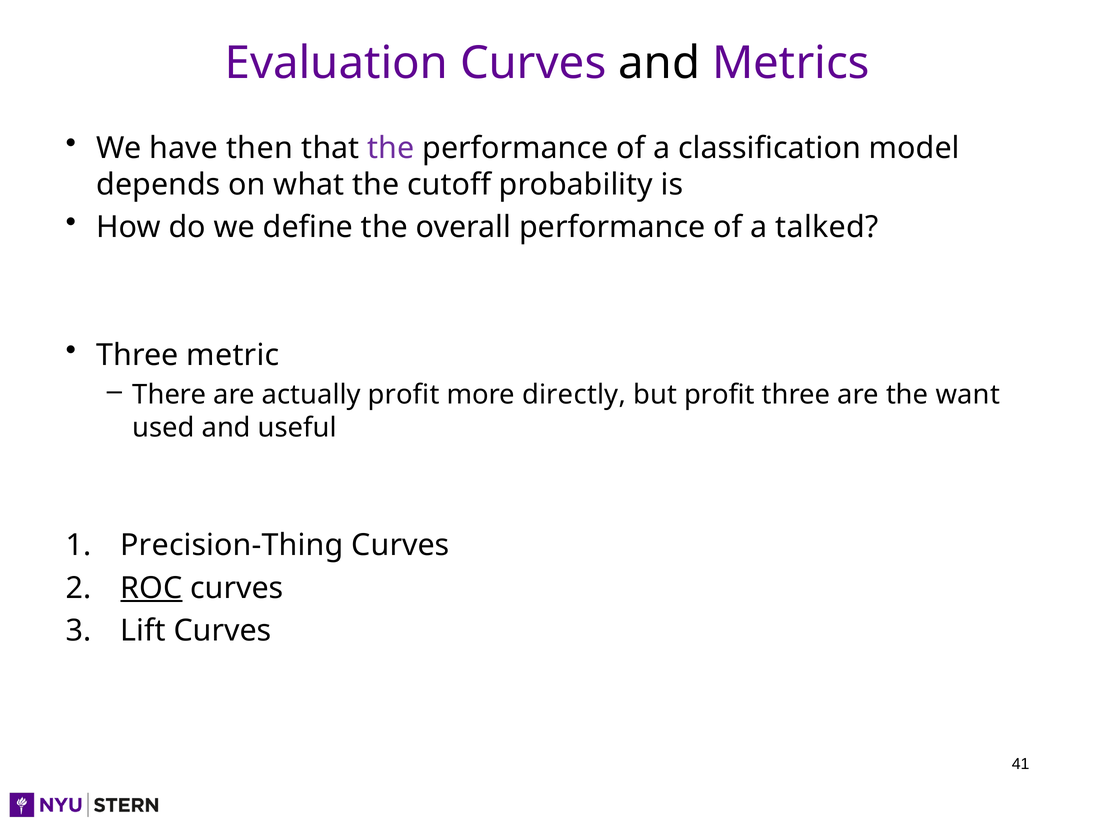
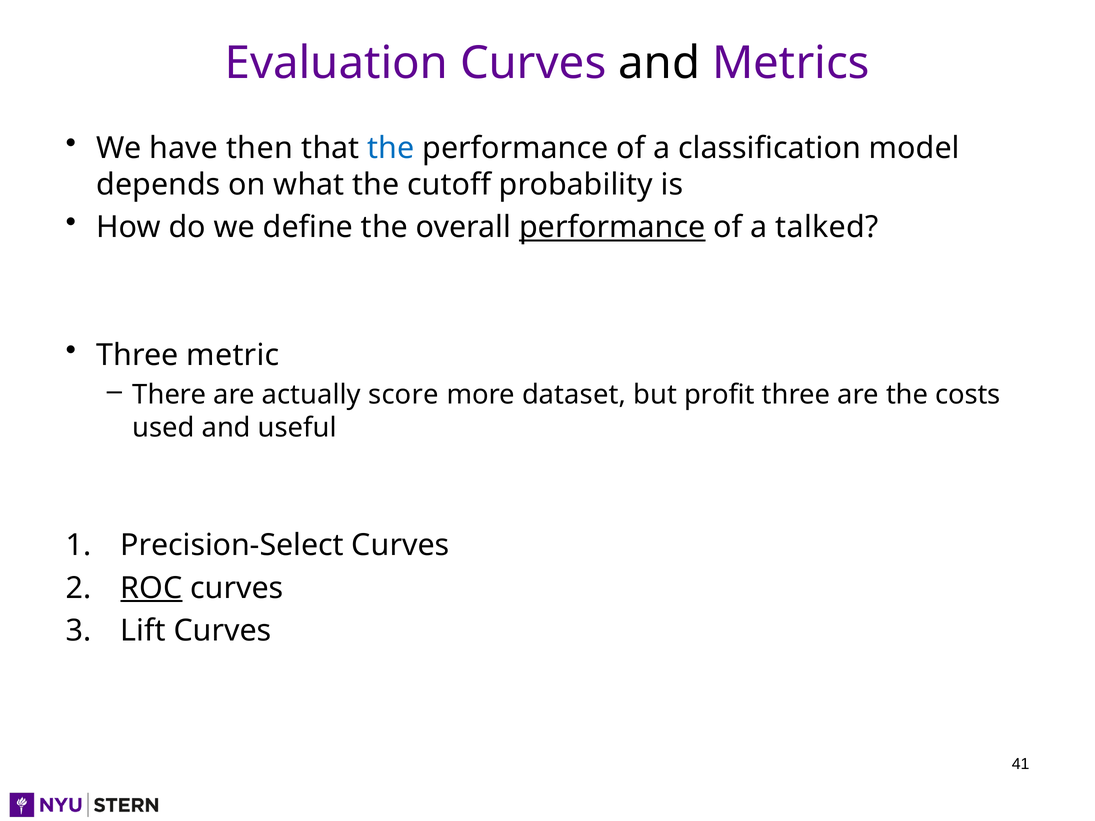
the colour: purple -> blue (391, 148)
performance underline: none -> present (612, 227)
actually profit: profit -> score (404, 395)
directly: directly -> dataset (574, 395)
want: want -> costs (968, 395)
Precision-Thing: Precision-Thing -> Precision-Select (232, 546)
